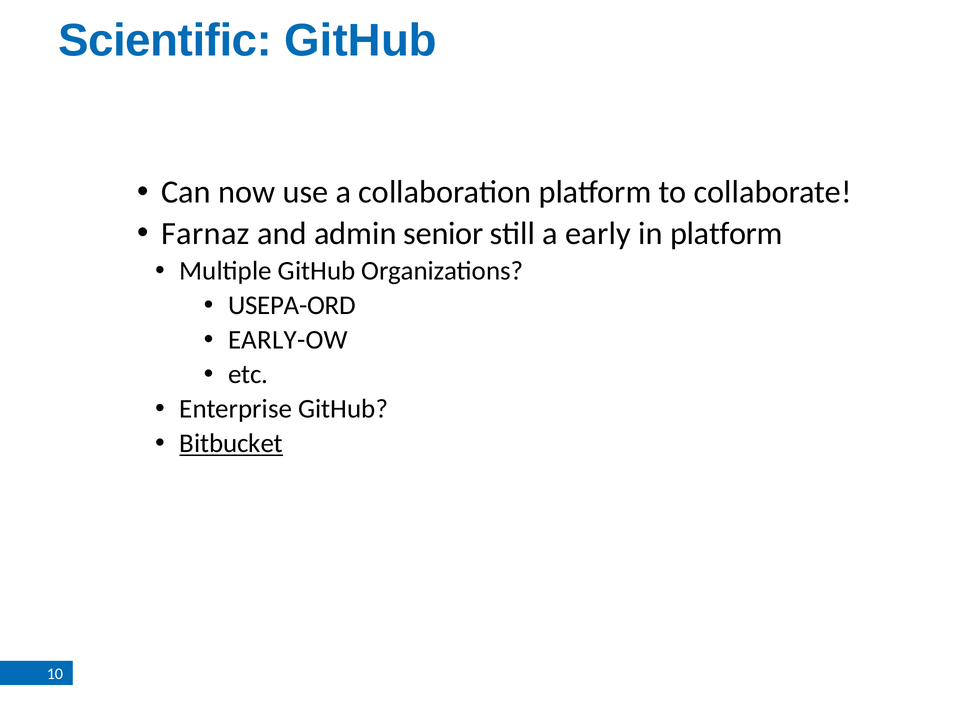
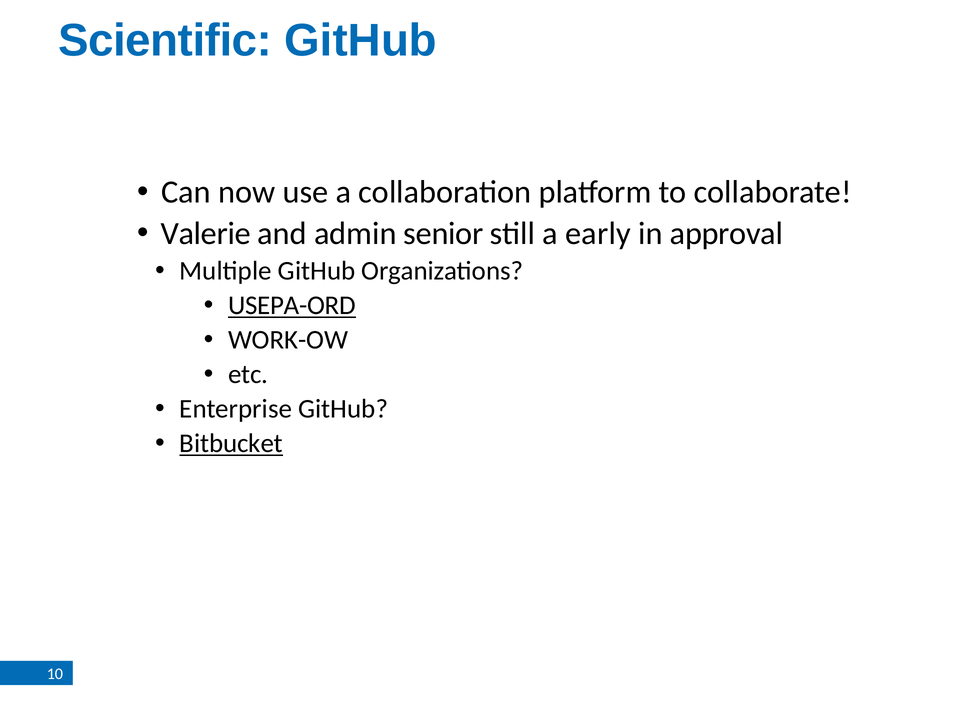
Farnaz: Farnaz -> Valerie (206, 234)
in platform: platform -> approval (726, 234)
USEPA-ORD underline: none -> present (292, 306)
EARLY-OW: EARLY-OW -> WORK-OW (288, 340)
